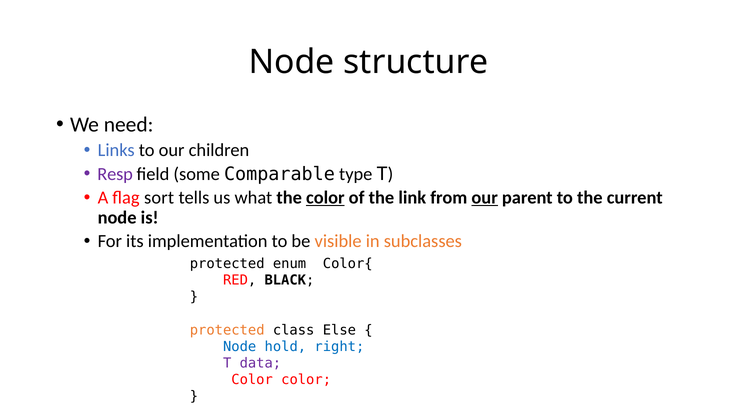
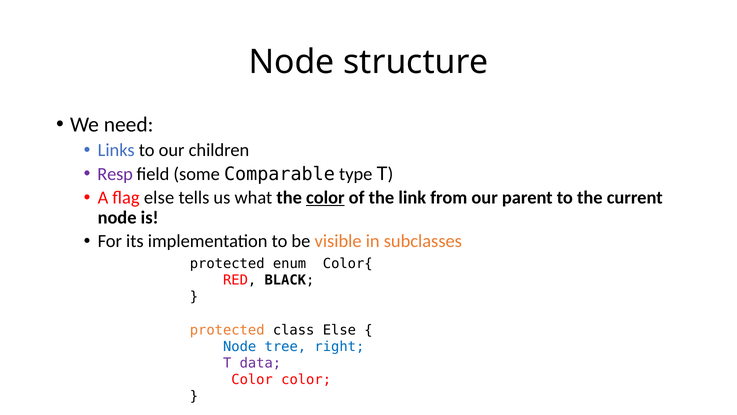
flag sort: sort -> else (159, 197)
our underline: present -> none (485, 197)
hold: hold -> tree (285, 346)
